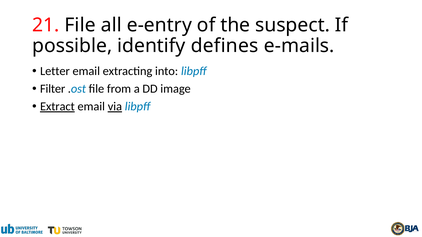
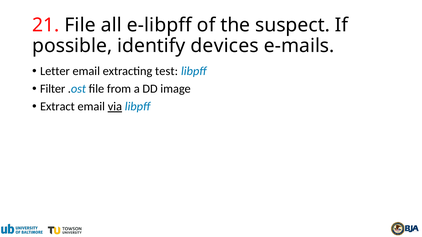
e-entry: e-entry -> e-libpff (159, 25)
defines: defines -> devices (225, 46)
into: into -> test (167, 71)
Extract underline: present -> none (57, 107)
